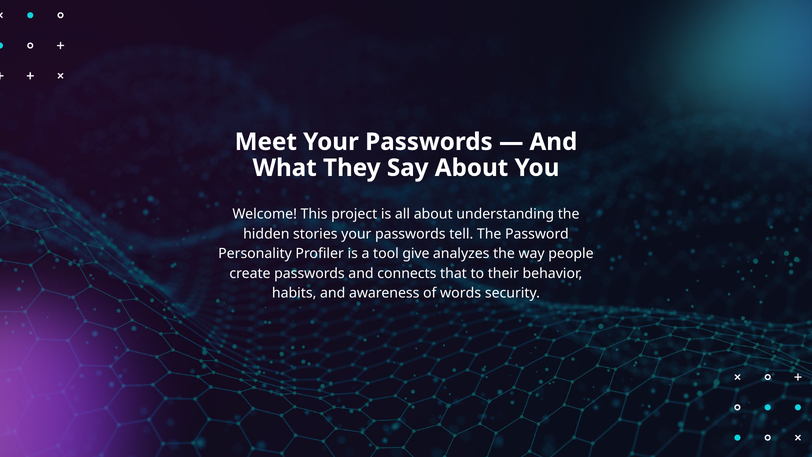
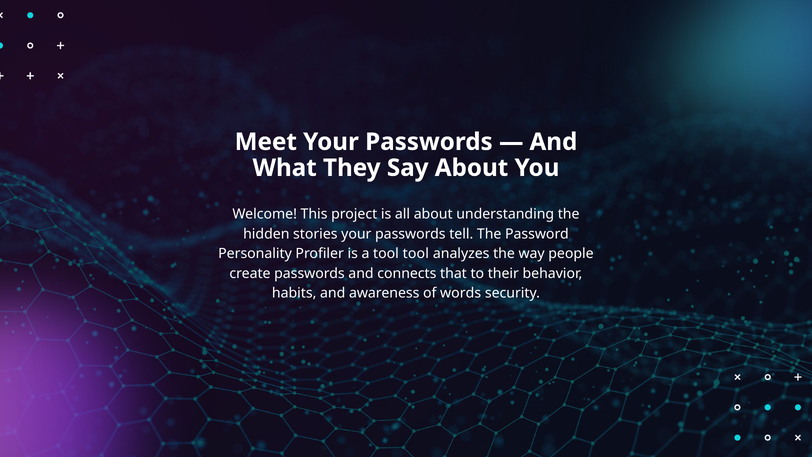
tool give: give -> tool (416, 254)
